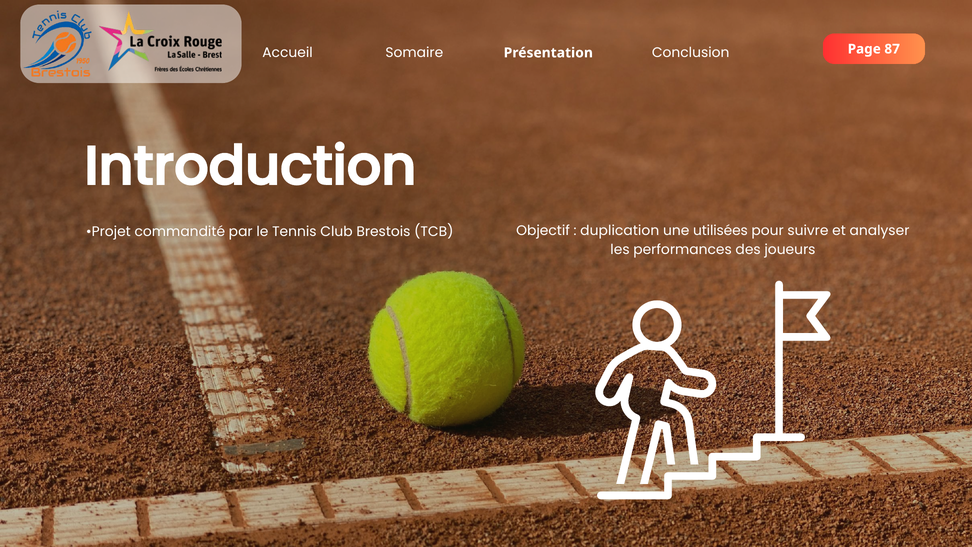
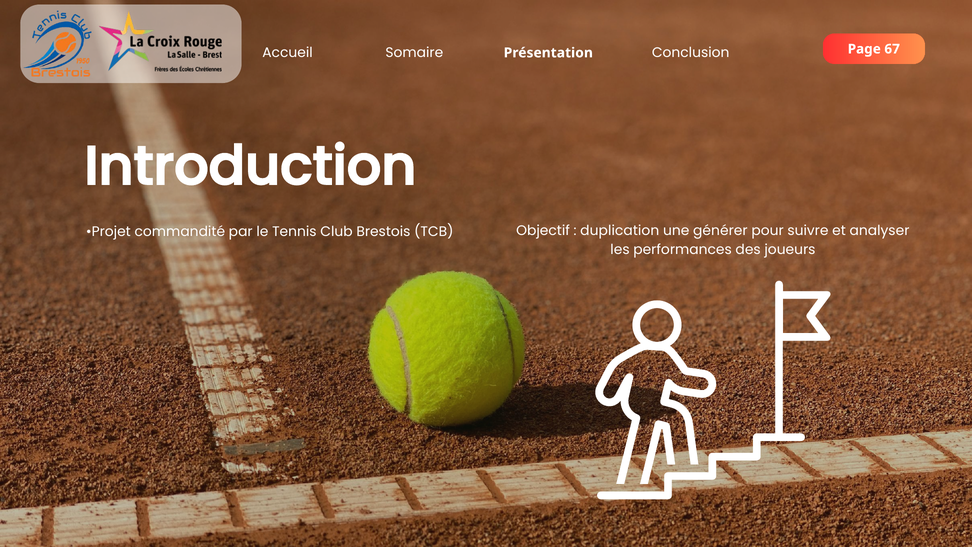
87: 87 -> 67 (892, 49)
utilisées: utilisées -> générer (720, 230)
